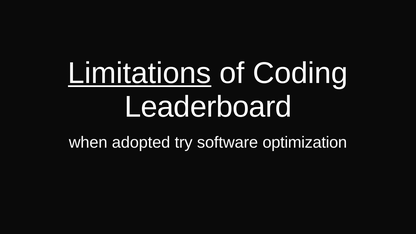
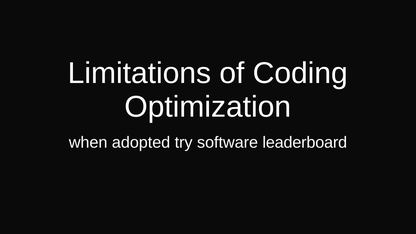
Limitations underline: present -> none (140, 73)
Leaderboard: Leaderboard -> Optimization (208, 107)
optimization: optimization -> leaderboard (305, 142)
